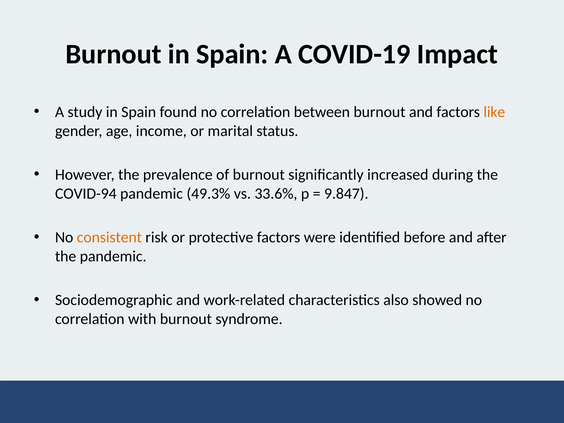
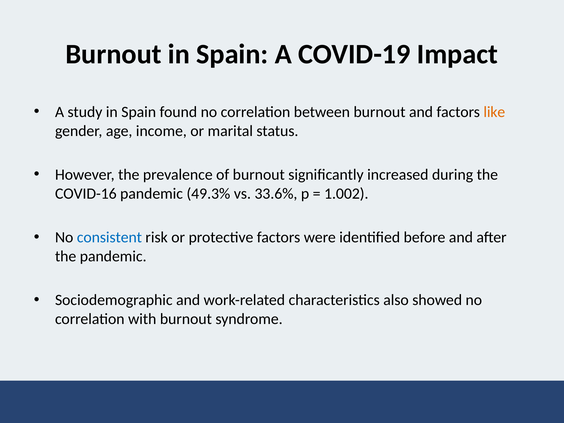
COVID-94: COVID-94 -> COVID-16 (86, 194)
9.847: 9.847 -> 1.002 (346, 194)
consistent colour: orange -> blue (109, 237)
